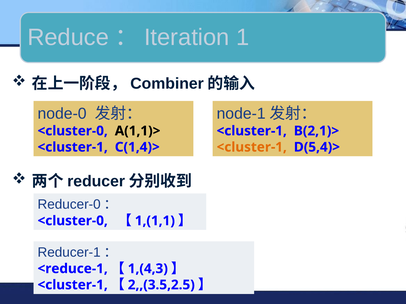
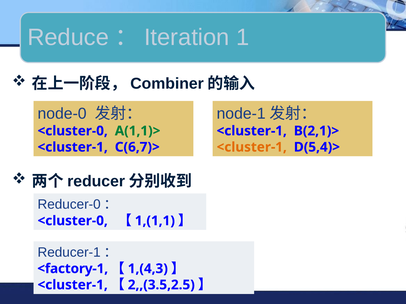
A(1,1)> colour: black -> green (138, 131)
C(1,4)>: C(1,4)> -> C(6,7)> (137, 147)
<reduce-1: <reduce-1 -> <factory-1 (73, 269)
